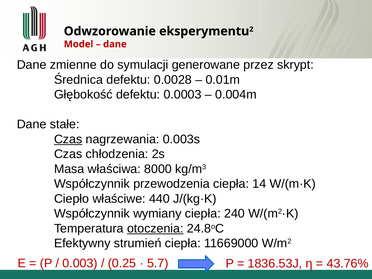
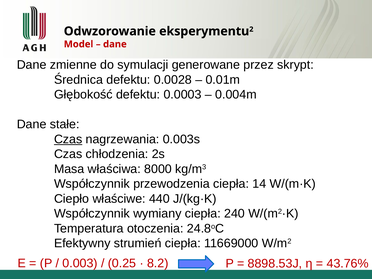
otoczenia underline: present -> none (155, 228)
5.7: 5.7 -> 8.2 (158, 263)
1836.53J: 1836.53J -> 8898.53J (275, 263)
